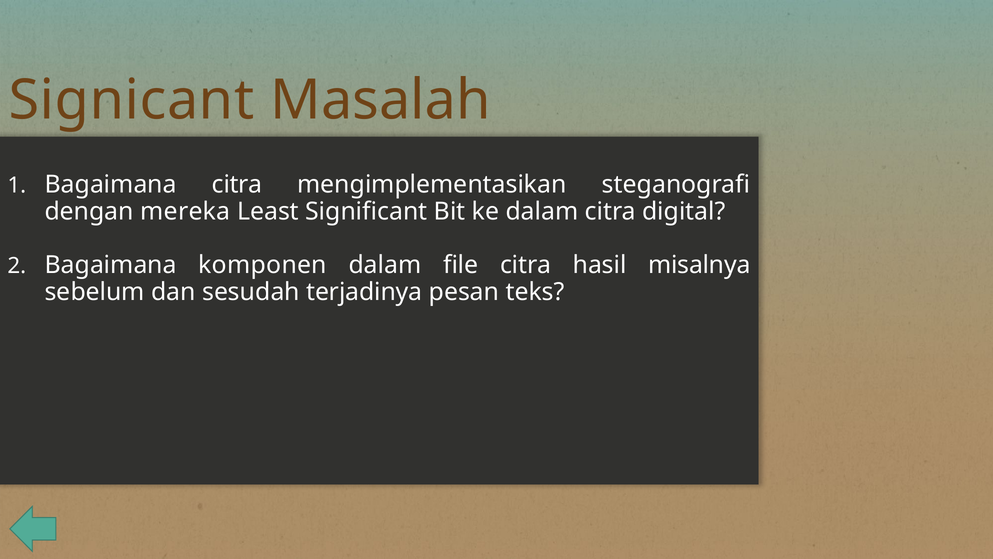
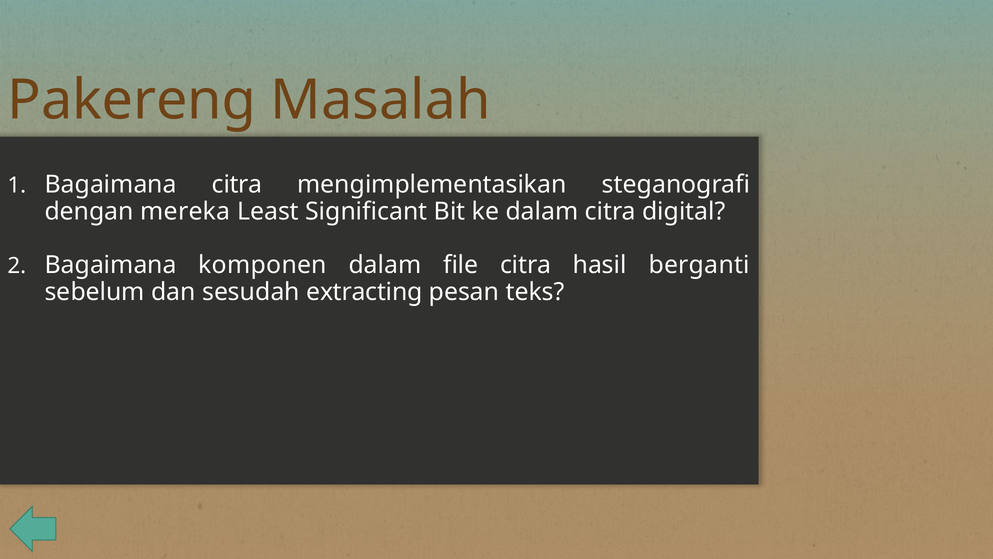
Signicant: Signicant -> Pakereng (132, 100)
misalnya: misalnya -> berganti (699, 265)
terjadinya: terjadinya -> extracting (364, 292)
